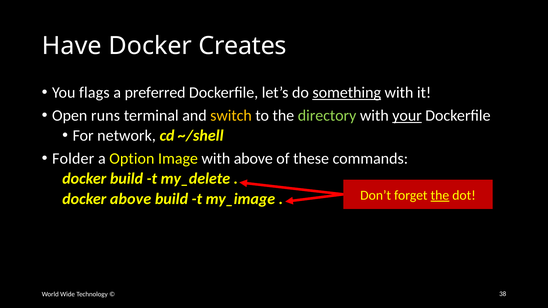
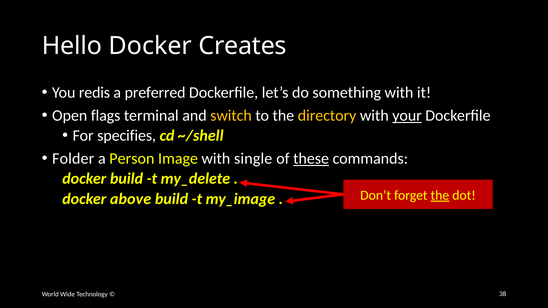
Have: Have -> Hello (72, 46)
flags: flags -> redis (94, 93)
something underline: present -> none (347, 93)
runs: runs -> flags (106, 116)
directory colour: light green -> yellow (327, 116)
network: network -> specifies (127, 136)
Option: Option -> Person (132, 159)
with above: above -> single (253, 159)
these underline: none -> present (311, 159)
